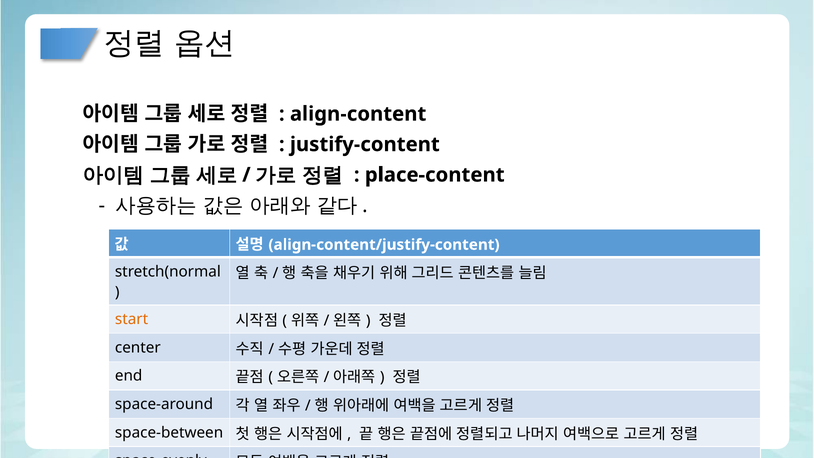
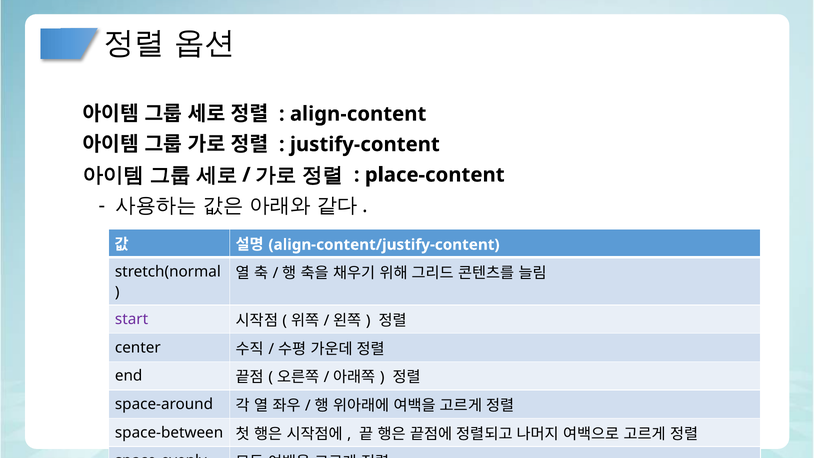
start colour: orange -> purple (132, 319)
